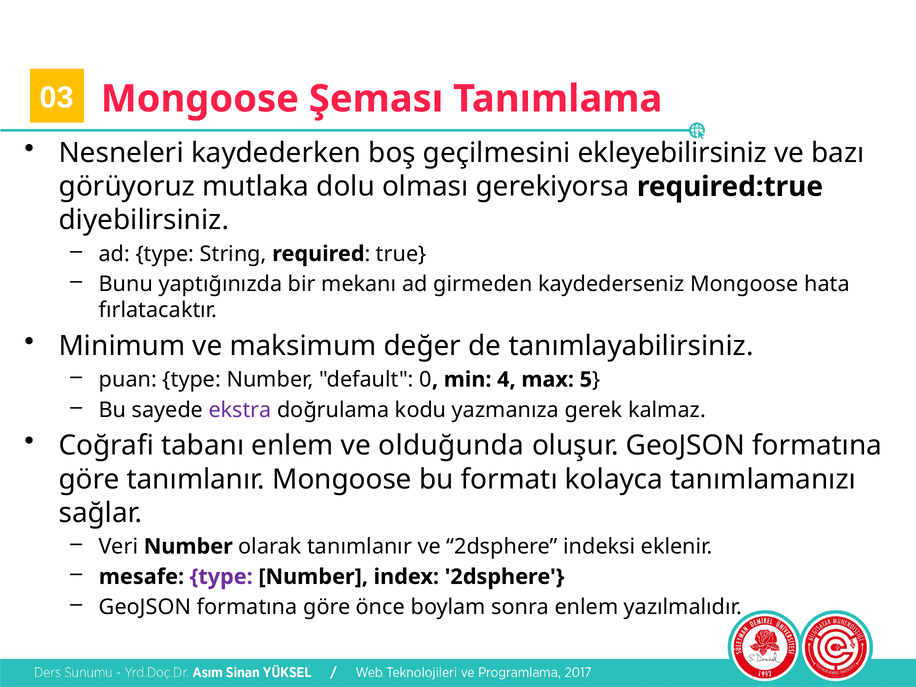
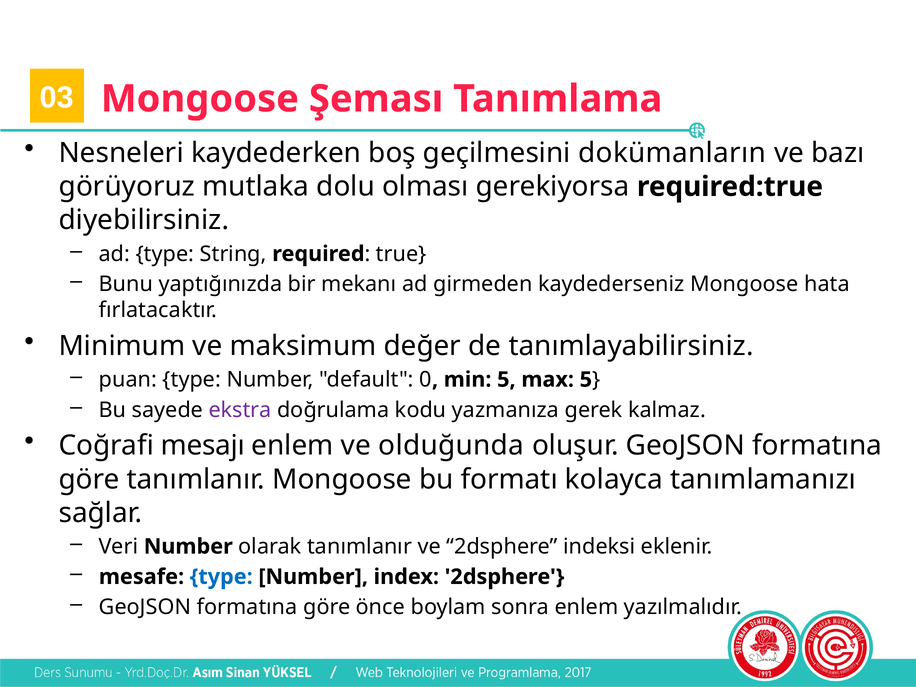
ekleyebilirsiniz: ekleyebilirsiniz -> dokümanların (672, 153)
min 4: 4 -> 5 (506, 380)
tabanı: tabanı -> mesajı (203, 446)
type colour: purple -> blue (221, 577)
